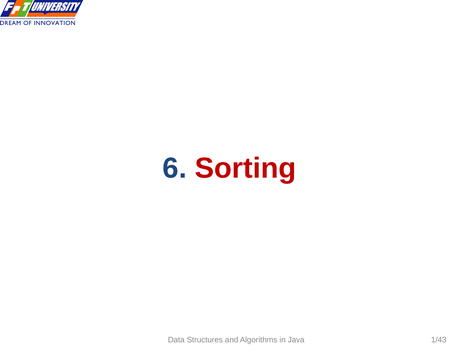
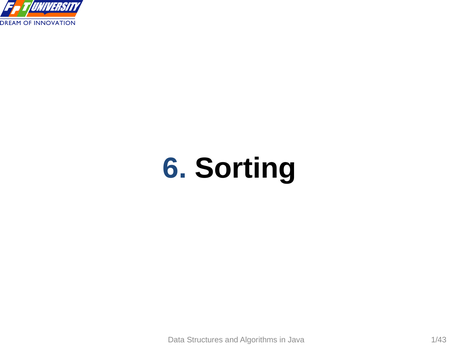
Sorting colour: red -> black (246, 168)
